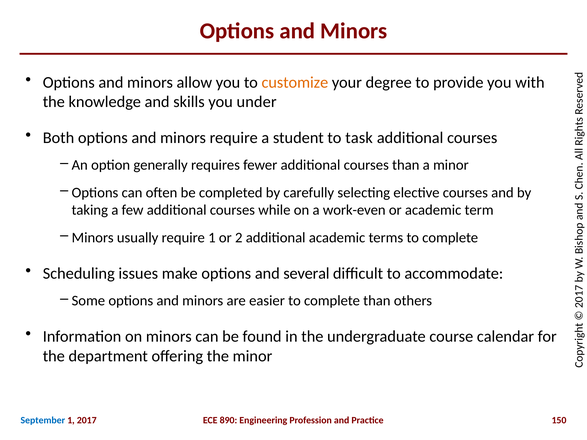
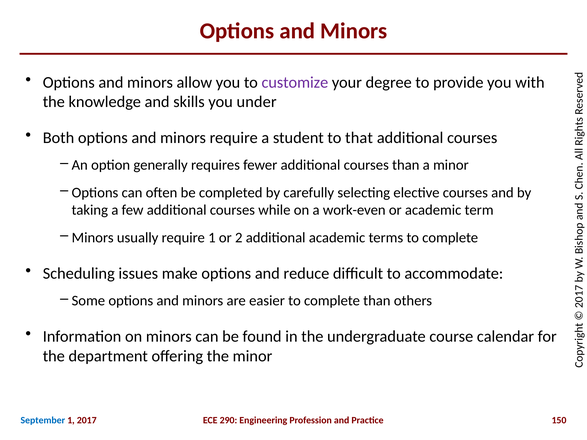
customize colour: orange -> purple (295, 82)
task: task -> that (359, 138)
several: several -> reduce (306, 273)
890: 890 -> 290 (228, 420)
